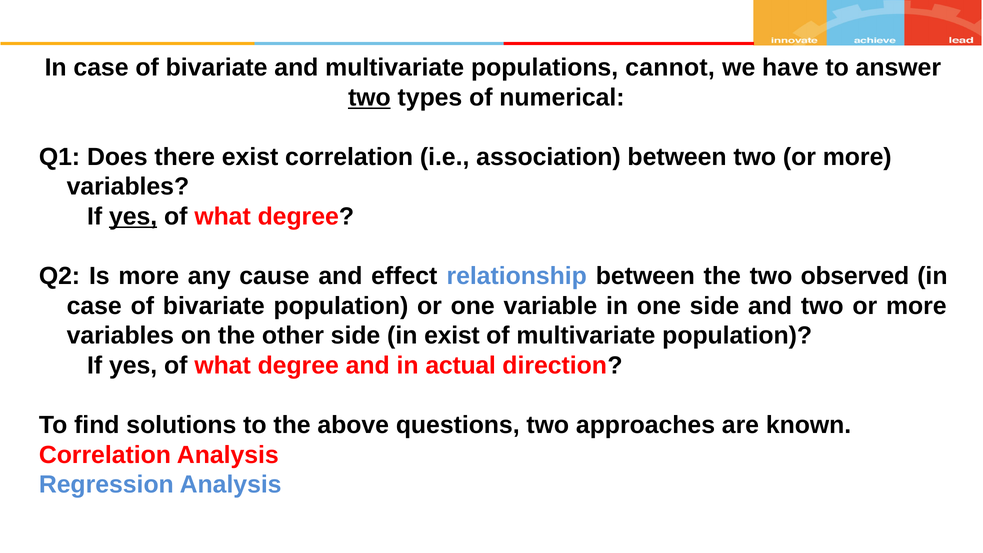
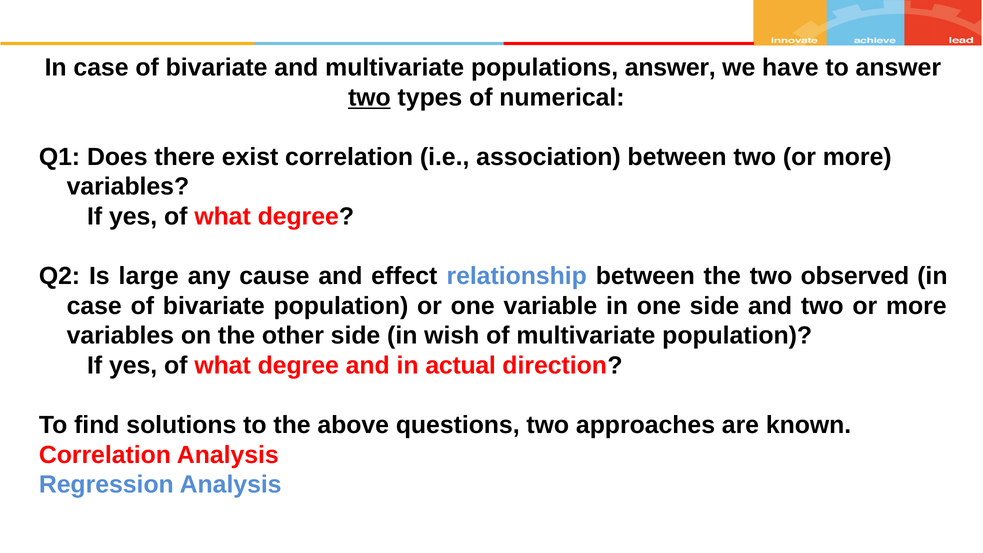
populations cannot: cannot -> answer (670, 68)
yes underline: present -> none (133, 217)
Is more: more -> large (149, 276)
in exist: exist -> wish (452, 336)
